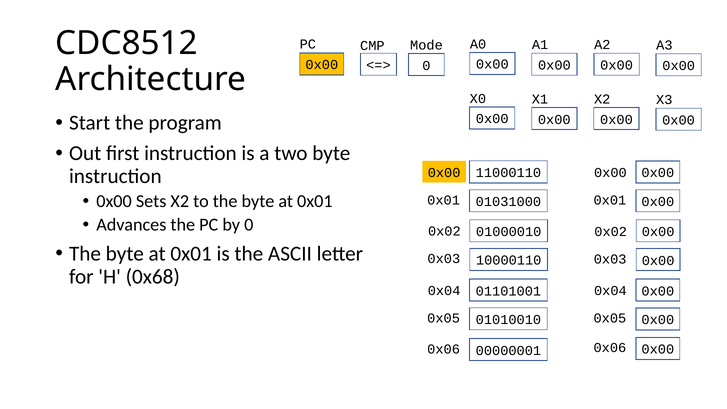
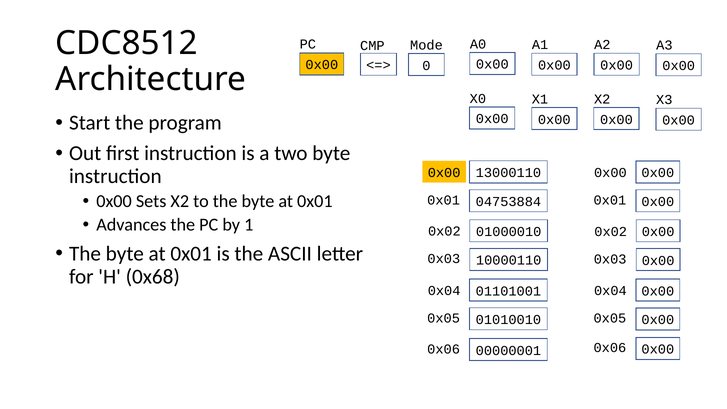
11000110: 11000110 -> 13000110 (508, 173)
01031000: 01031000 -> 04753884 (508, 202)
by 0: 0 -> 1 (249, 225)
